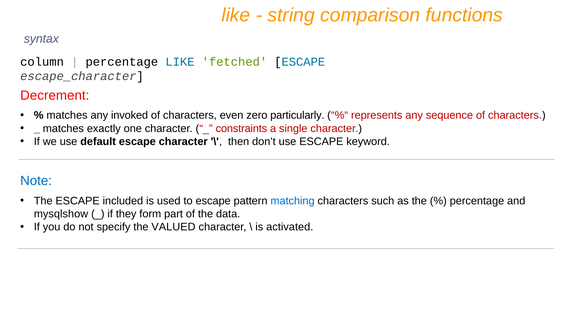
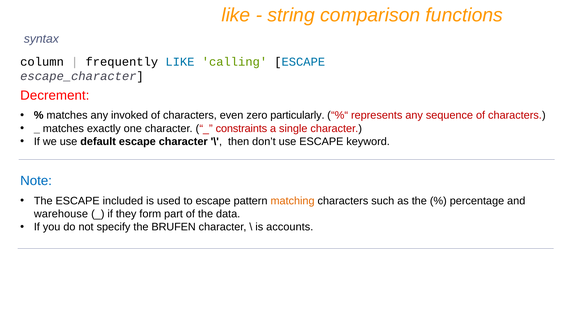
percentage: percentage -> frequently (122, 62)
fetched: fetched -> calling (234, 62)
matching colour: blue -> orange (293, 201)
mysqlshow: mysqlshow -> warehouse (61, 214)
VALUED: VALUED -> BRUFEN (174, 227)
activated: activated -> accounts (290, 227)
